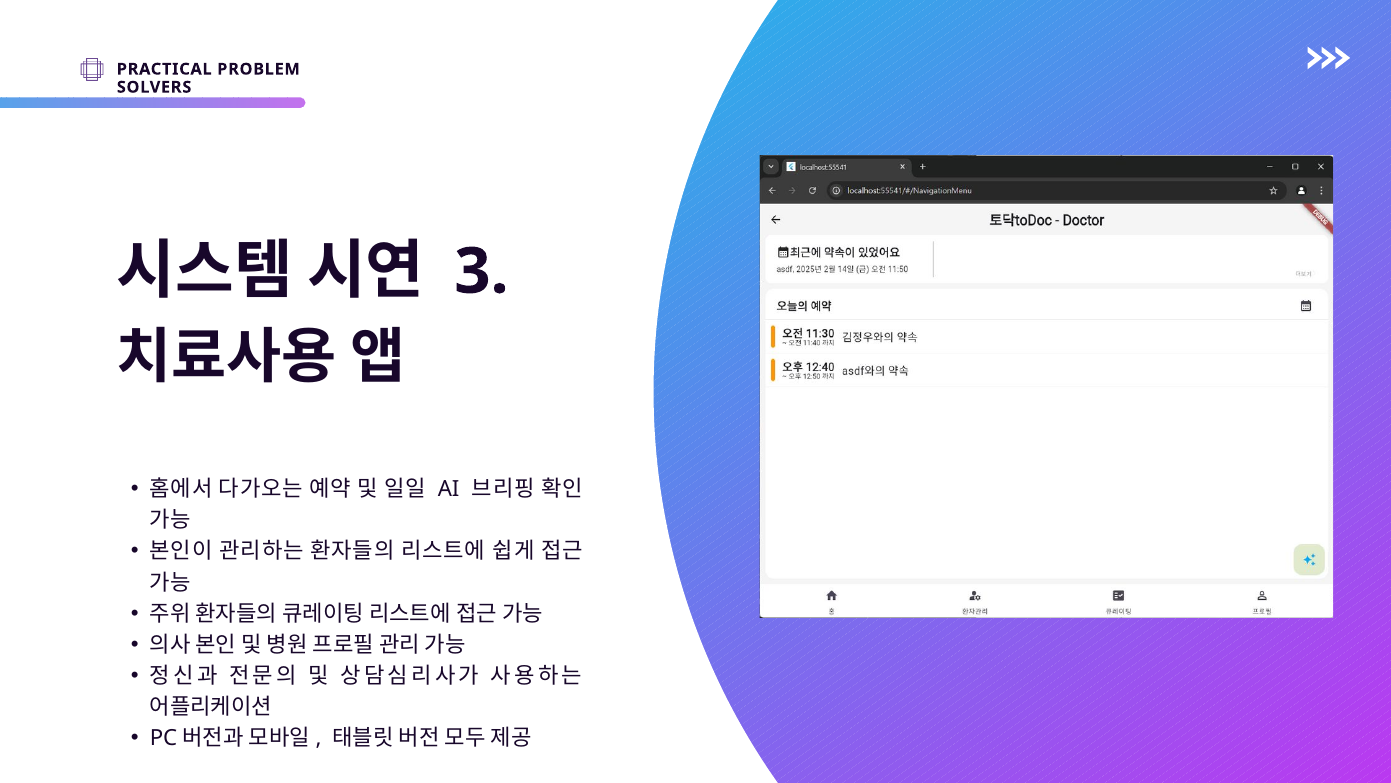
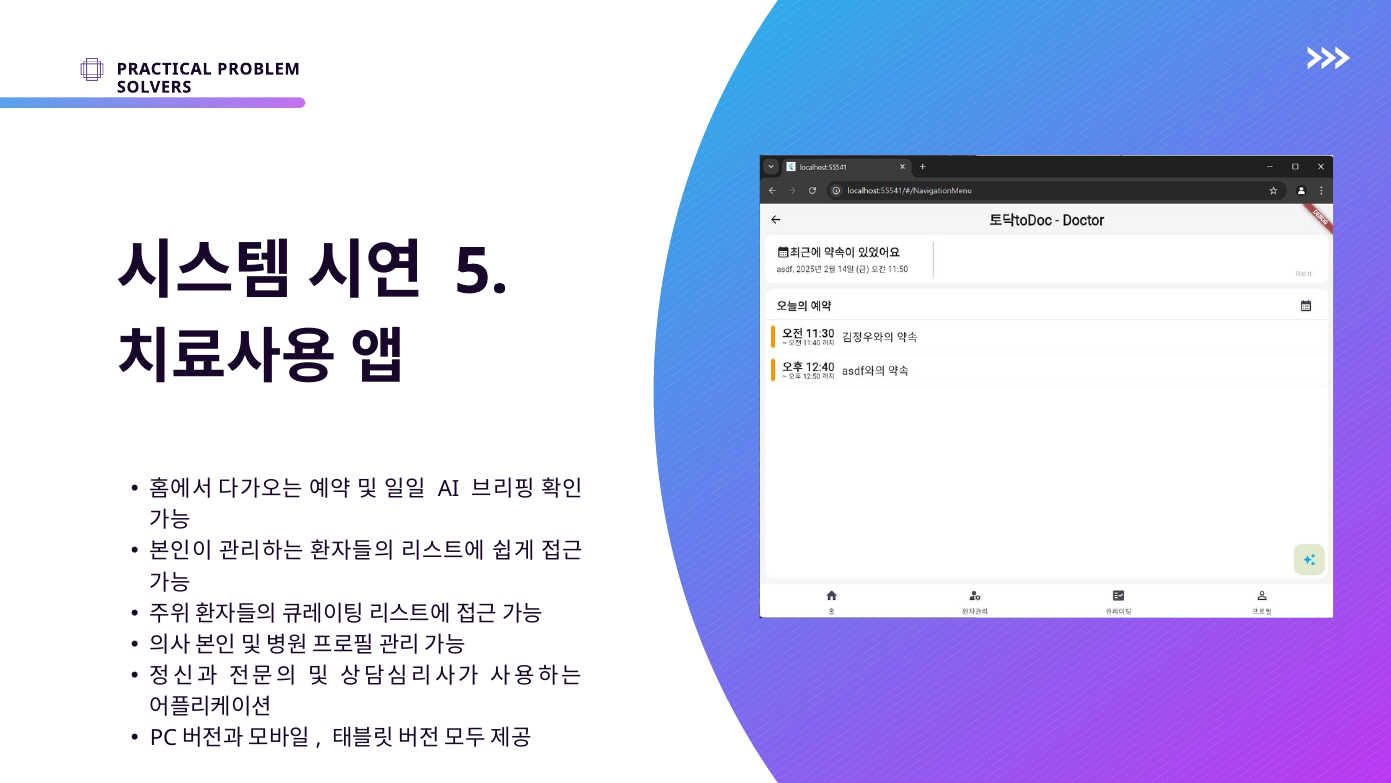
3: 3 -> 5 (481, 272)
